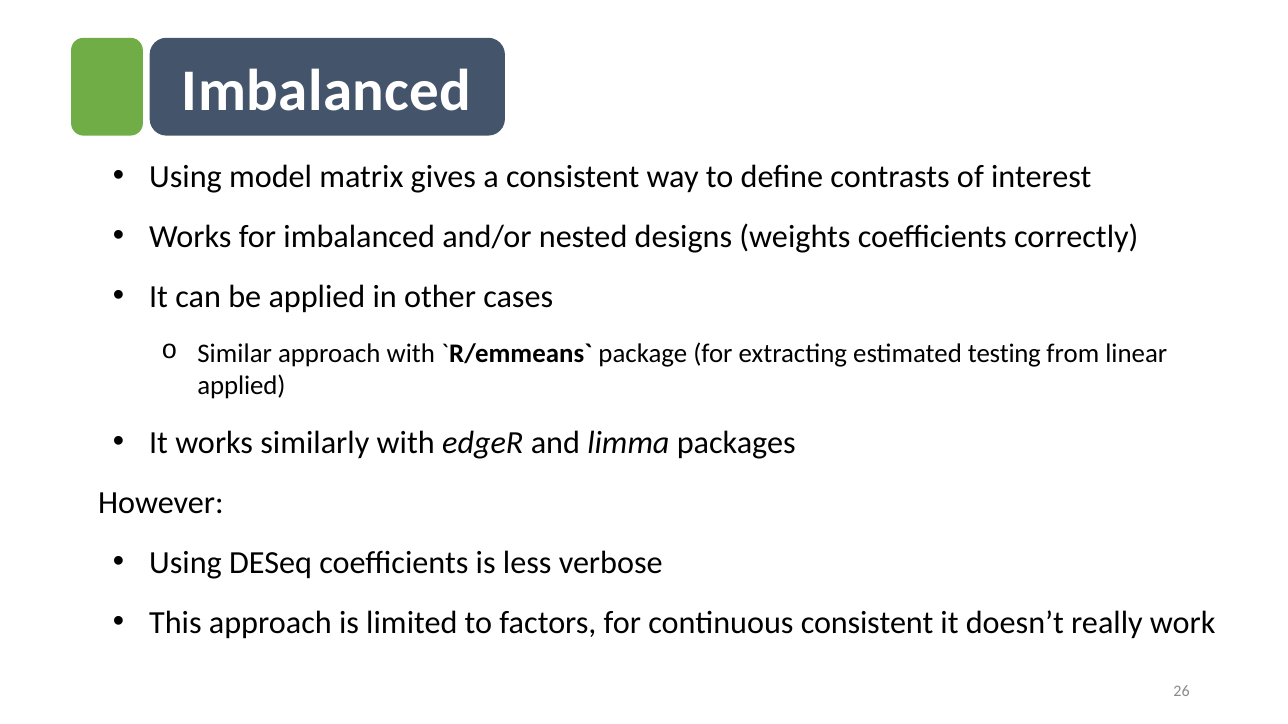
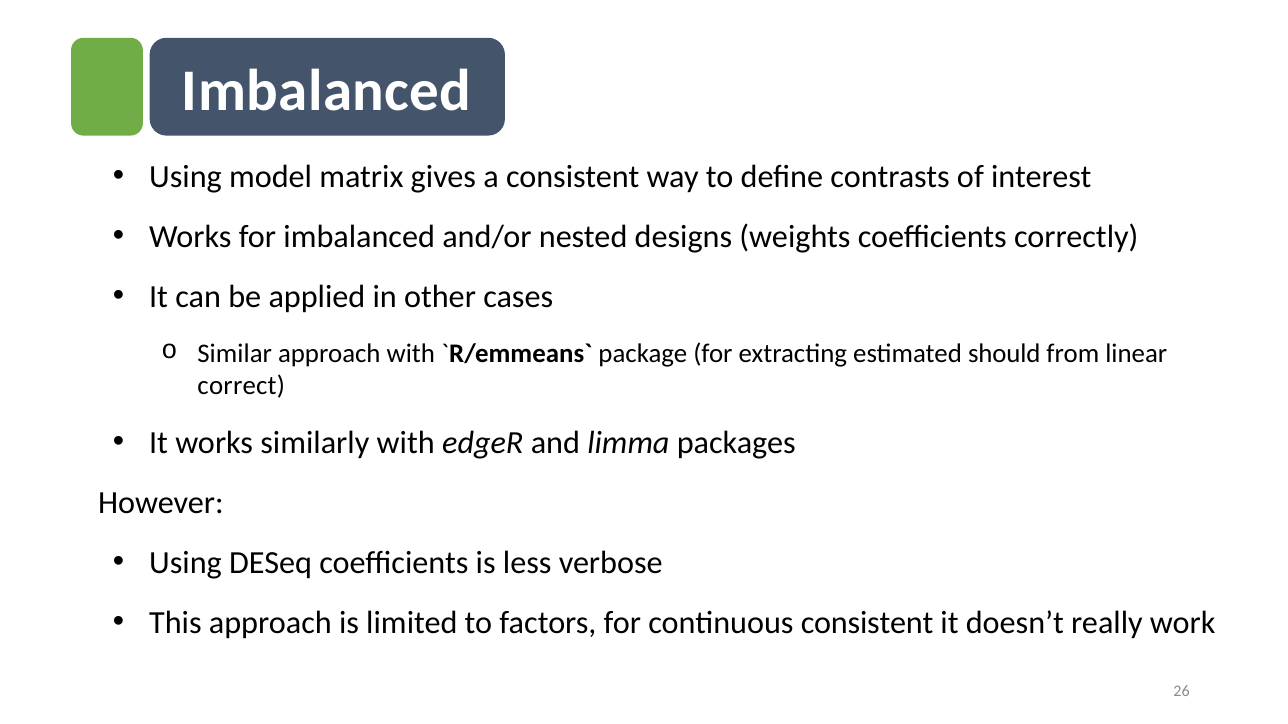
testing: testing -> should (1004, 354)
applied: applied -> correct (241, 386)
